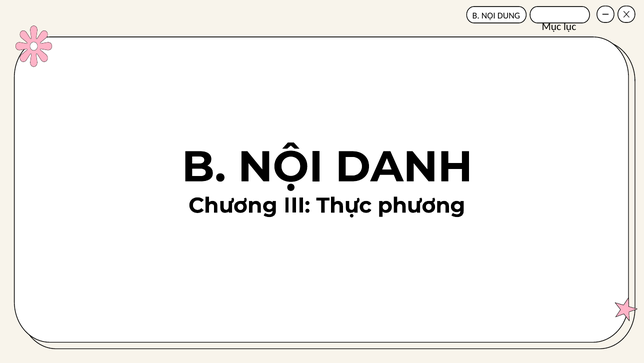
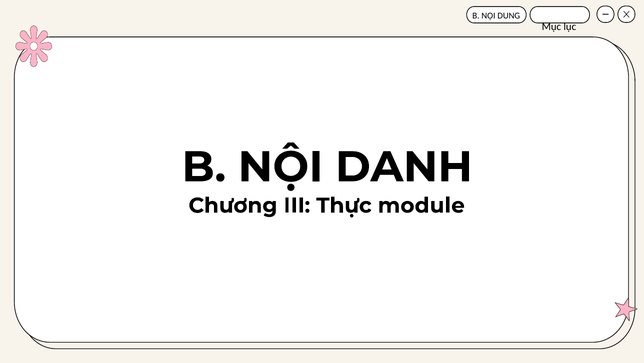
phương: phương -> module (421, 205)
